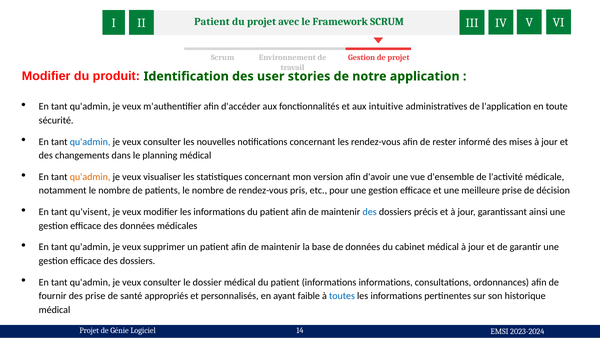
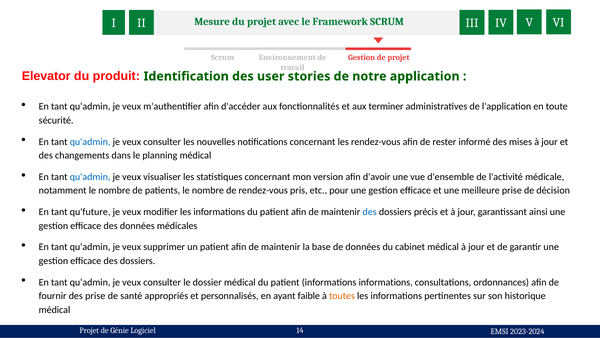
Patient: Patient -> Mesure (212, 22)
Modifier: Modifier -> Elevator (46, 76)
intuitive: intuitive -> terminer (386, 107)
qu'admin colour: orange -> blue (90, 177)
qu'visent: qu'visent -> qu'future (90, 212)
toutes colour: blue -> orange (342, 296)
